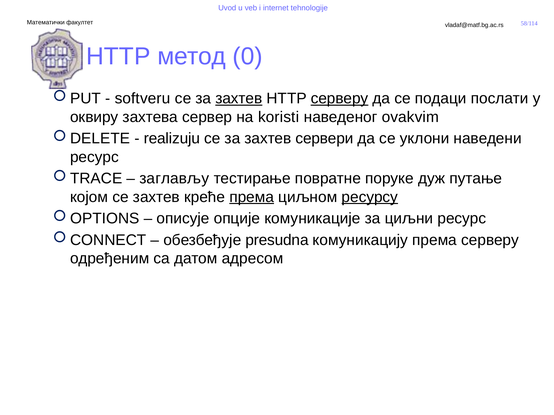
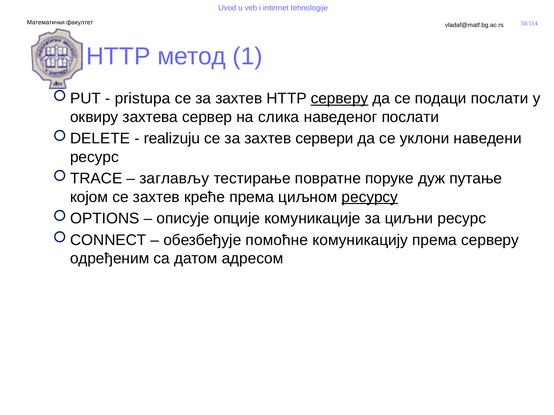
0: 0 -> 1 (248, 57)
softveru: softveru -> pristupa (143, 99)
захтев underline: present -> none (239, 99)
koristi: koristi -> слика (279, 117)
наведеног ovakvim: ovakvim -> послати (410, 117)
према underline: present -> none (252, 197)
presudna: presudna -> помоћне (277, 240)
